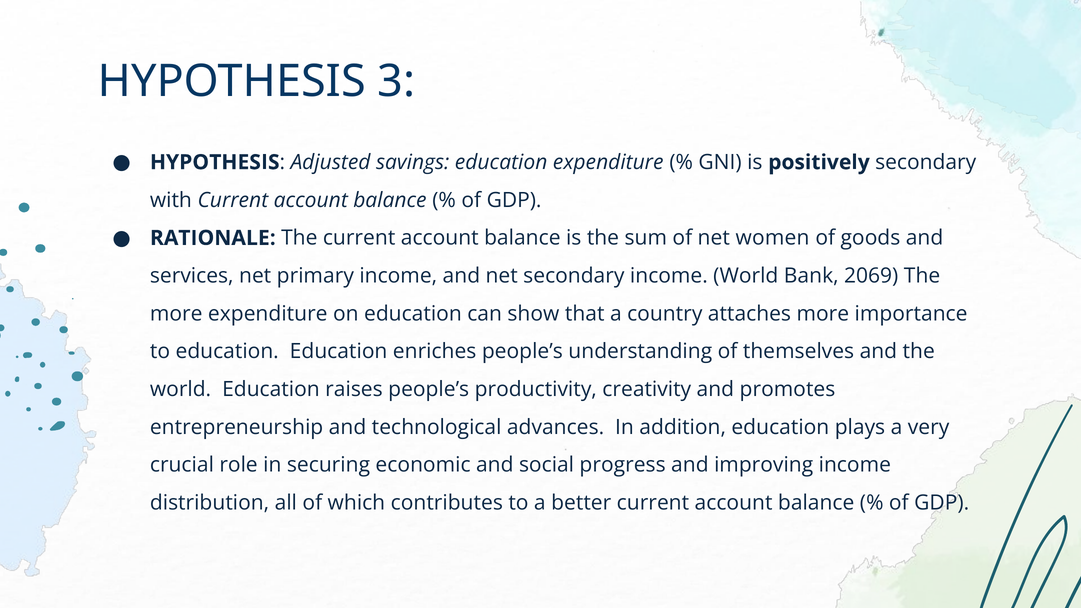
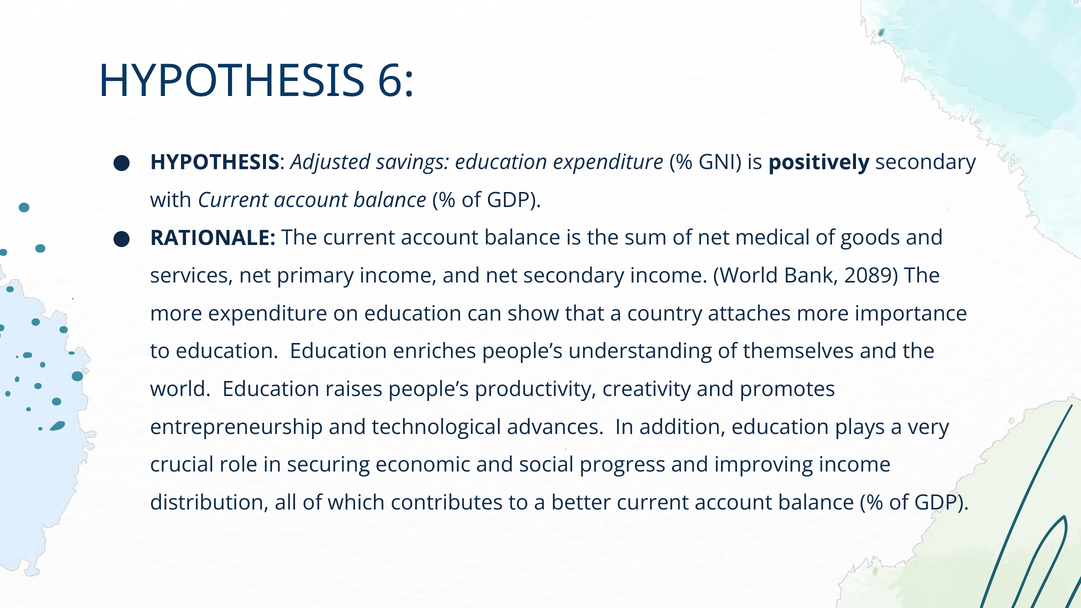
3: 3 -> 6 (396, 81)
women: women -> medical (773, 238)
2069: 2069 -> 2089 (871, 276)
